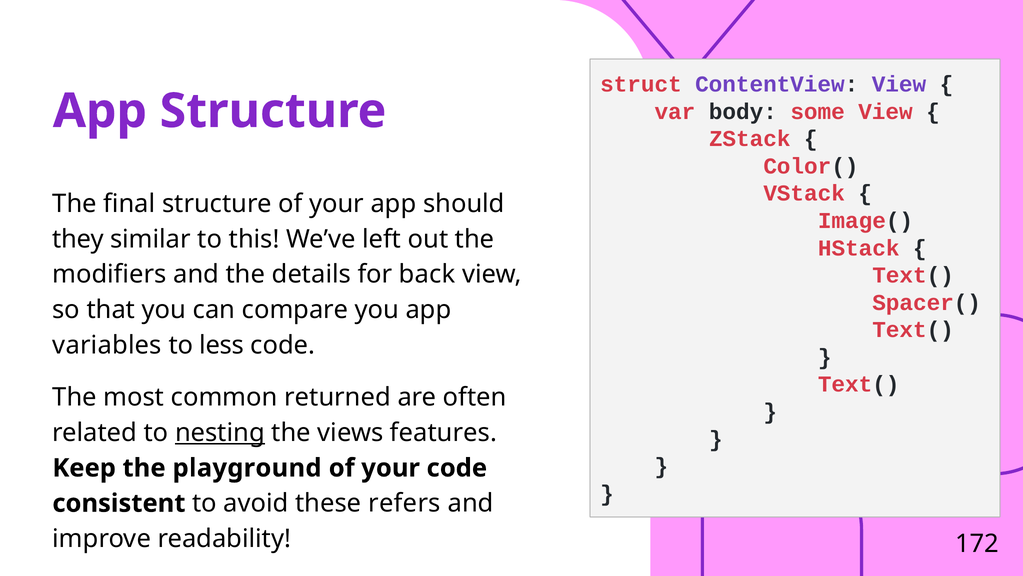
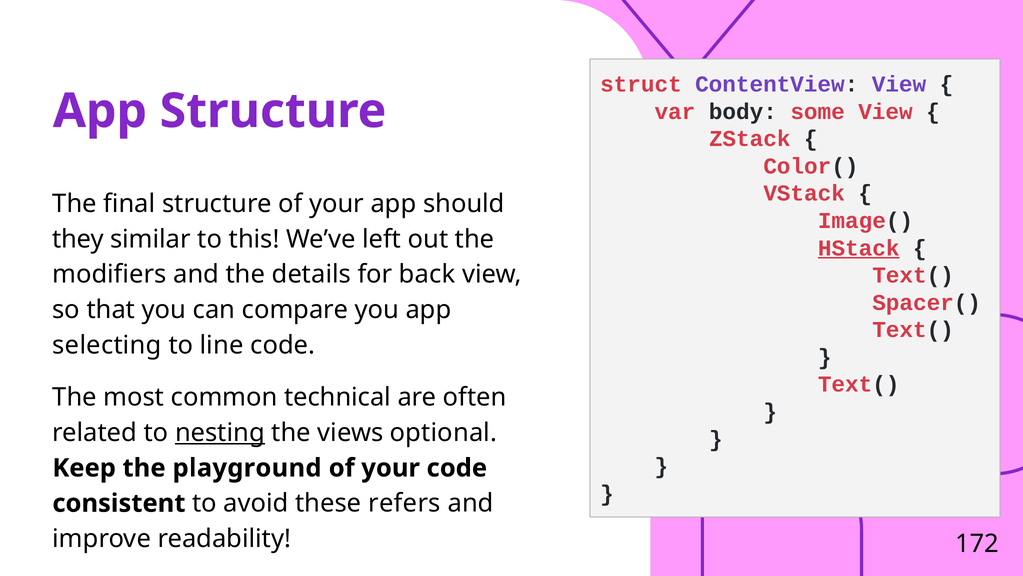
HStack underline: none -> present (859, 248)
variables: variables -> selecting (107, 345)
less: less -> line (222, 345)
returned: returned -> technical (338, 397)
features: features -> optional (443, 432)
